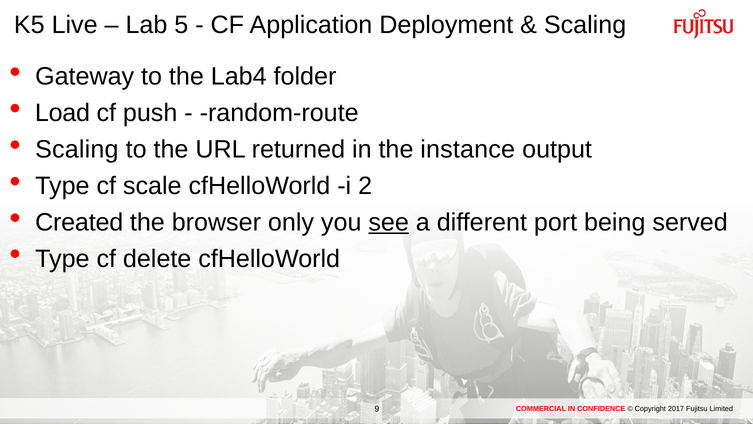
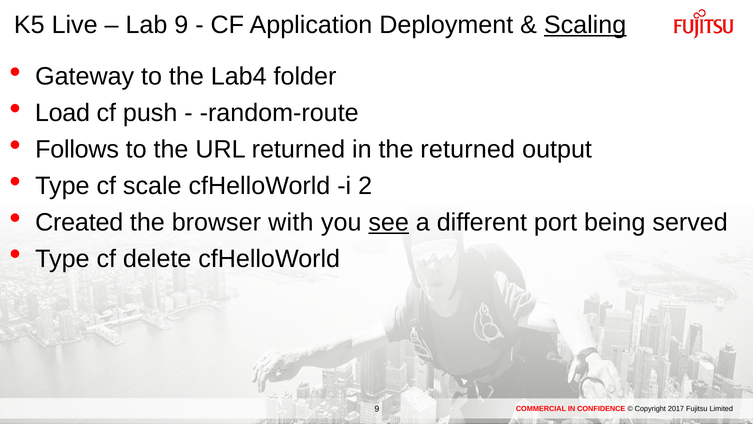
Lab 5: 5 -> 9 (181, 25)
Scaling underline: none -> present (585, 25)
Scaling: Scaling -> Follows (77, 149)
the instance: instance -> returned (468, 149)
only: only -> with (291, 222)
